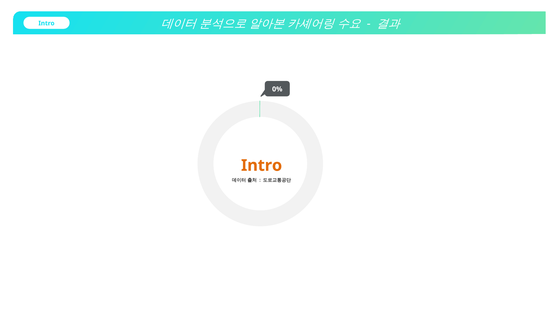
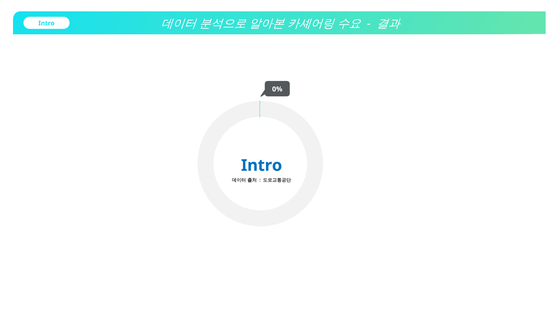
Intro colour: orange -> blue (262, 166)
